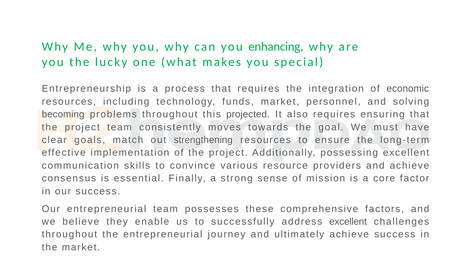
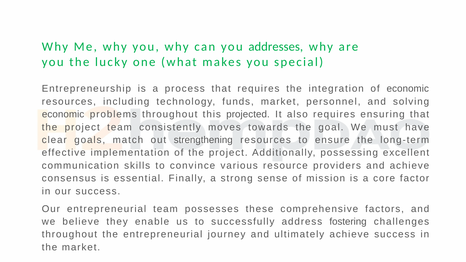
enhancing: enhancing -> addresses (276, 47)
becoming: becoming -> economic (63, 114)
address excellent: excellent -> fostering (348, 222)
